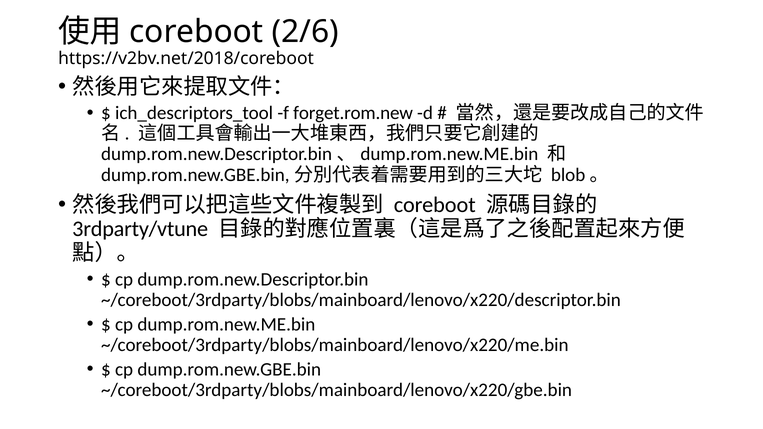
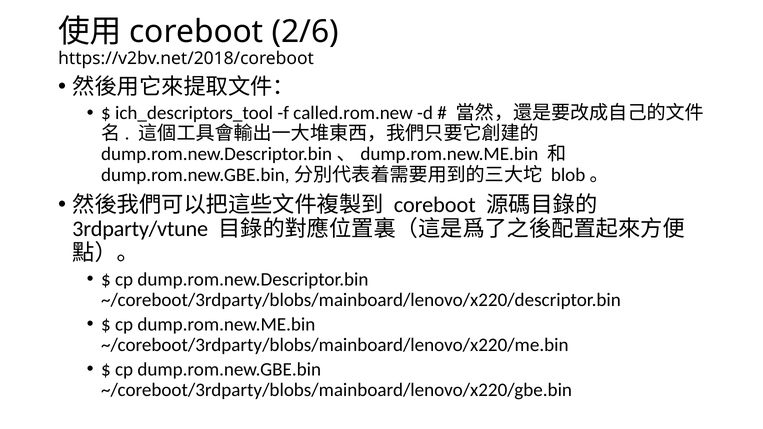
forget.rom.new: forget.rom.new -> called.rom.new (353, 113)
